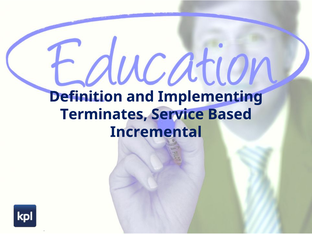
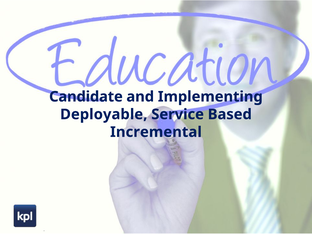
Definition: Definition -> Candidate (86, 97)
Terminates: Terminates -> Deployable (104, 114)
